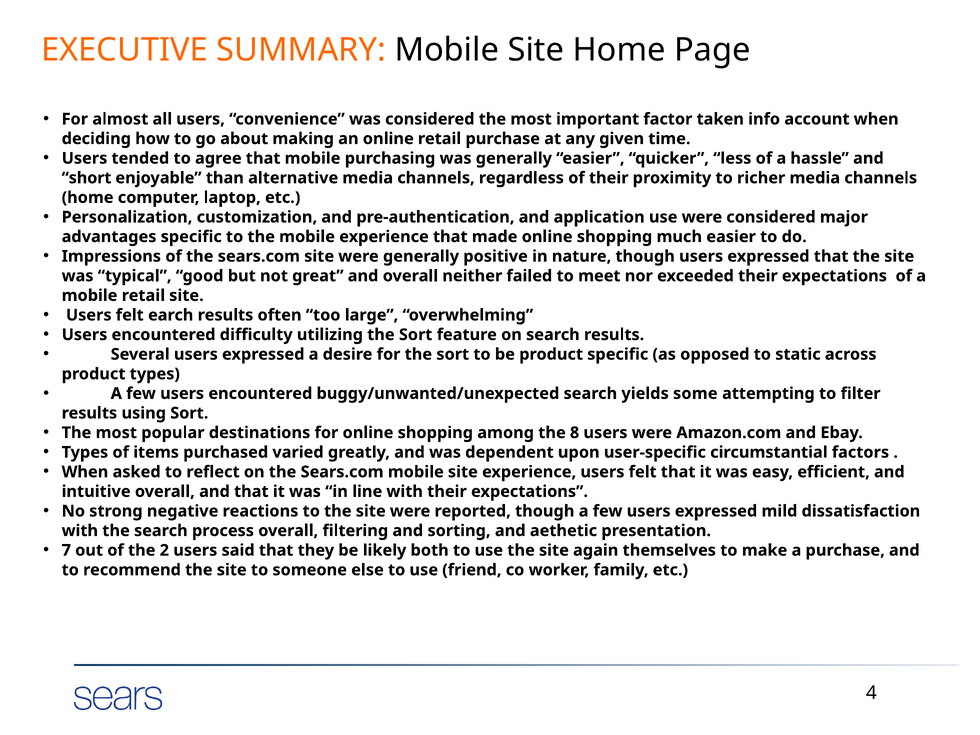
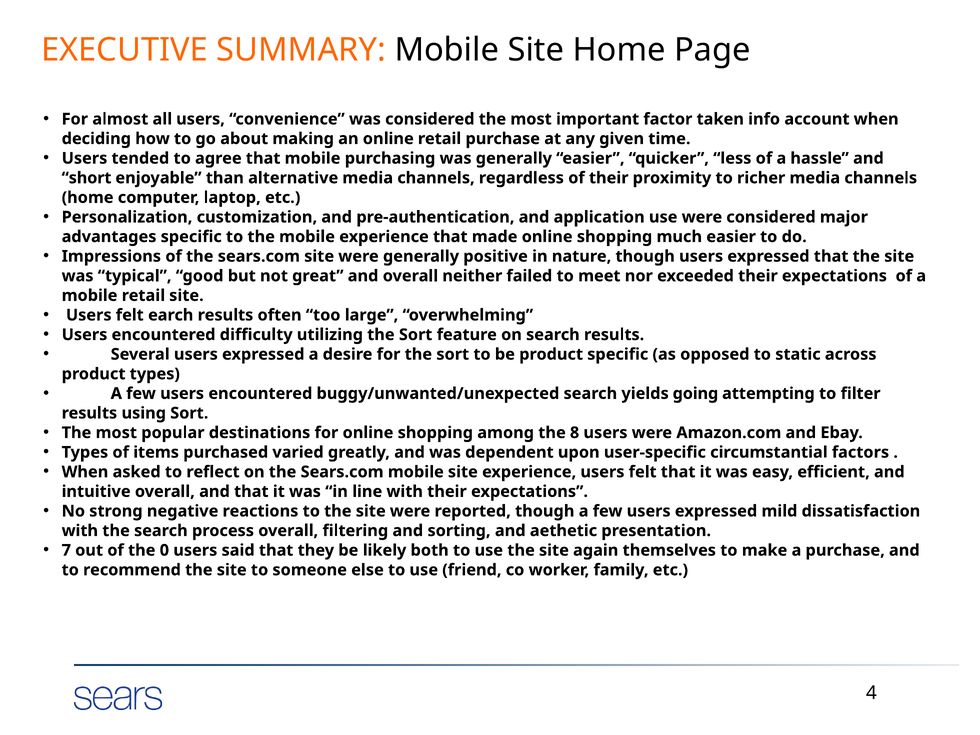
some: some -> going (695, 394)
2: 2 -> 0 (164, 550)
